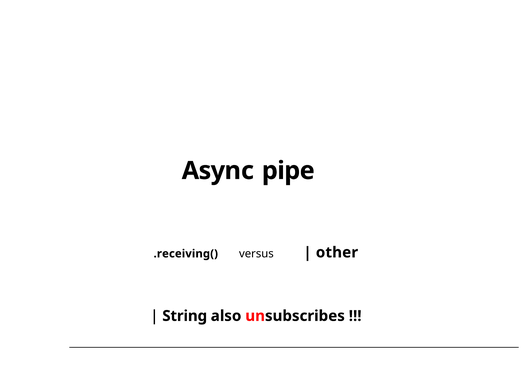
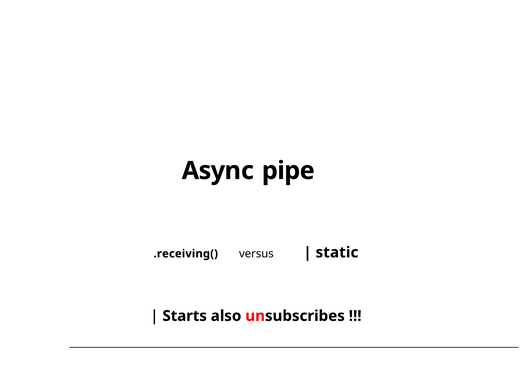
other: other -> static (337, 252)
String: String -> Starts (185, 316)
